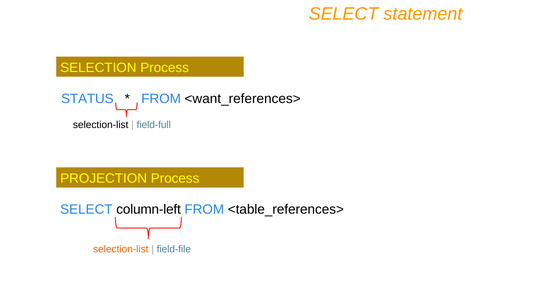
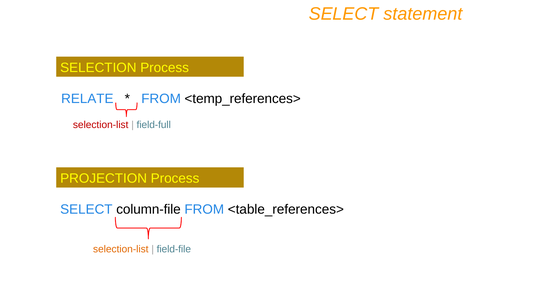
STATUS: STATUS -> RELATE (87, 99)
<want_references>: <want_references> -> <temp_references> (243, 99)
selection-list colour: black -> red (101, 125)
column-left: column-left -> column-file (149, 210)
